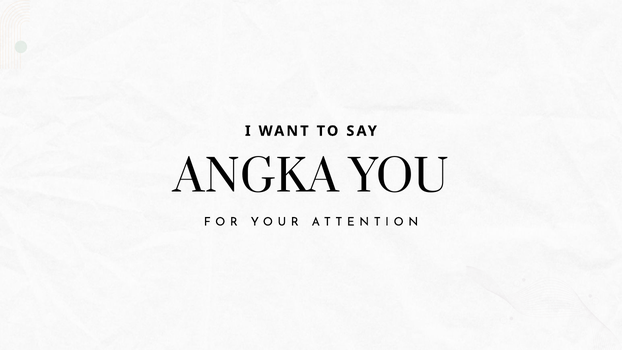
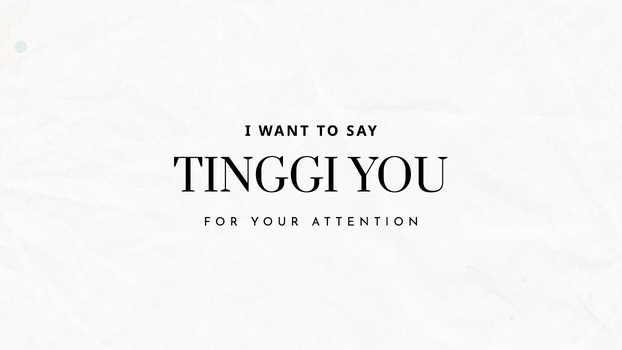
ANGKA: ANGKA -> TINGGI (256, 177)
